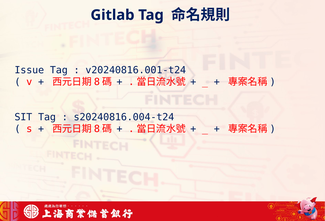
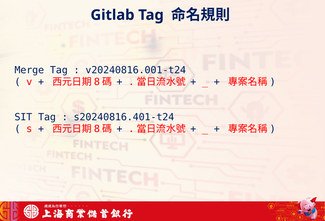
Issue: Issue -> Merge (29, 70)
s20240816.004-t24: s20240816.004-t24 -> s20240816.401-t24 (124, 117)
